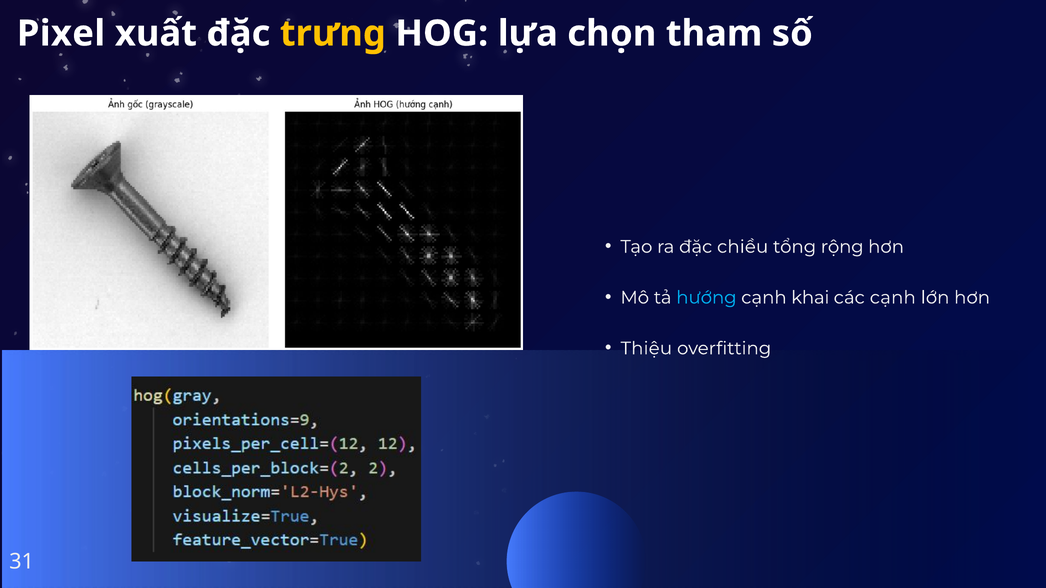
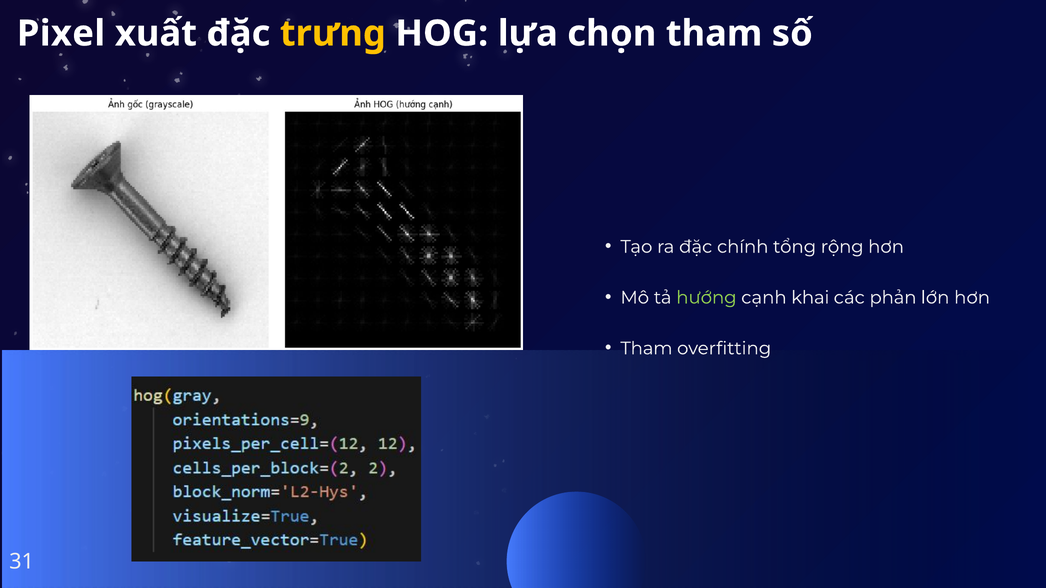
chiều: chiều -> chính (743, 247)
hướng colour: light blue -> light green (706, 298)
các cạnh: cạnh -> phản (893, 298)
Thiệu: Thiệu -> Tham (646, 349)
